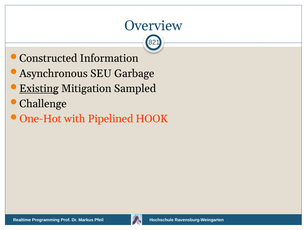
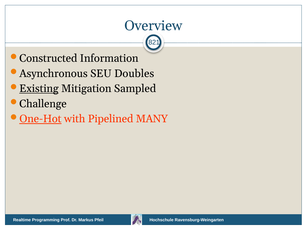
Garbage: Garbage -> Doubles (134, 74)
One-Hot underline: none -> present (40, 119)
HOOK: HOOK -> MANY (152, 119)
